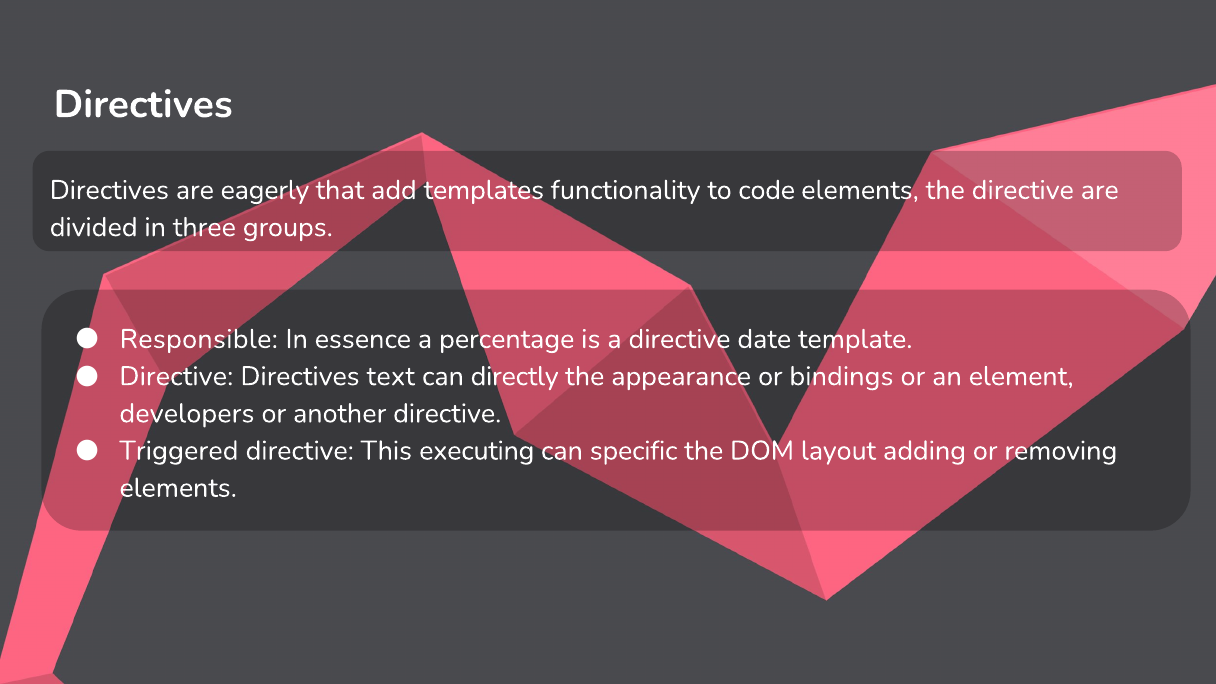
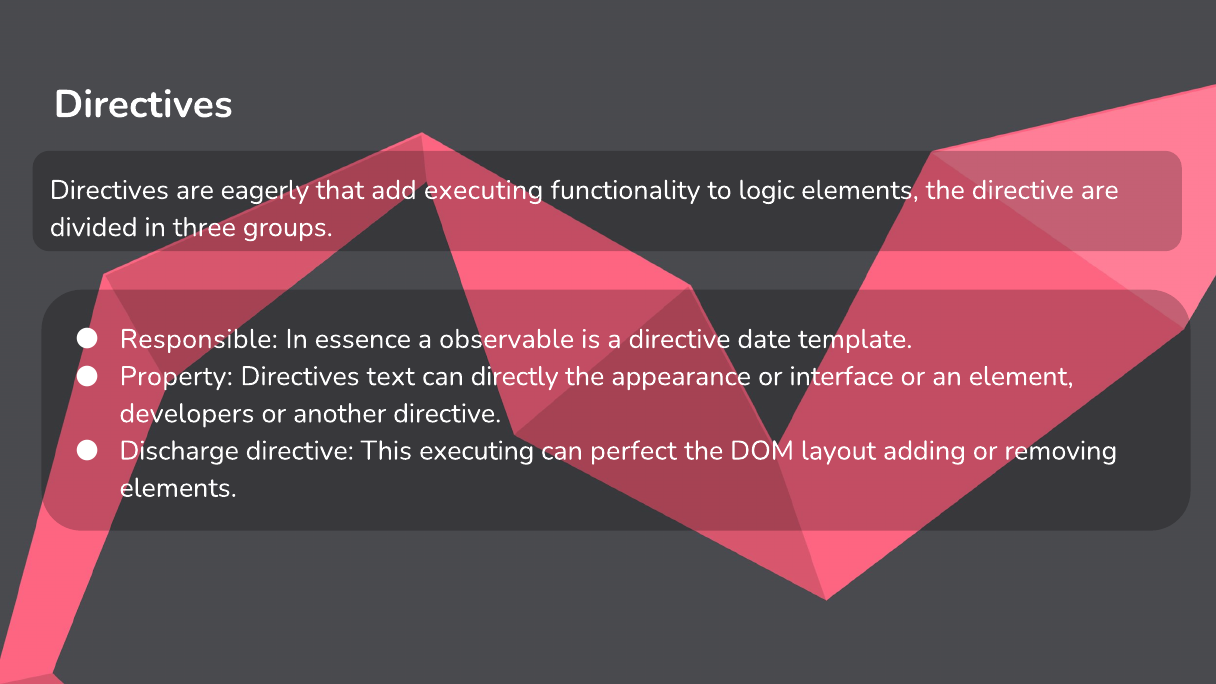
add templates: templates -> executing (484, 190)
code: code -> logic (767, 190)
percentage: percentage -> observable (507, 339)
Directive: Directive -> Property (176, 376)
bindings: bindings -> interface (842, 376)
Triggered: Triggered -> Discharge (179, 451)
specific: specific -> perfect (633, 451)
